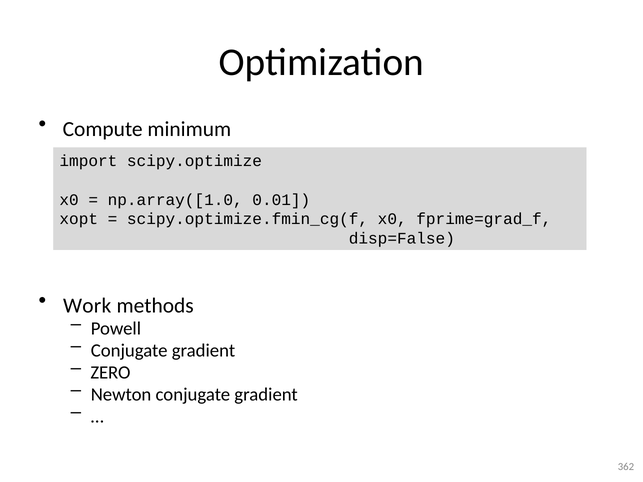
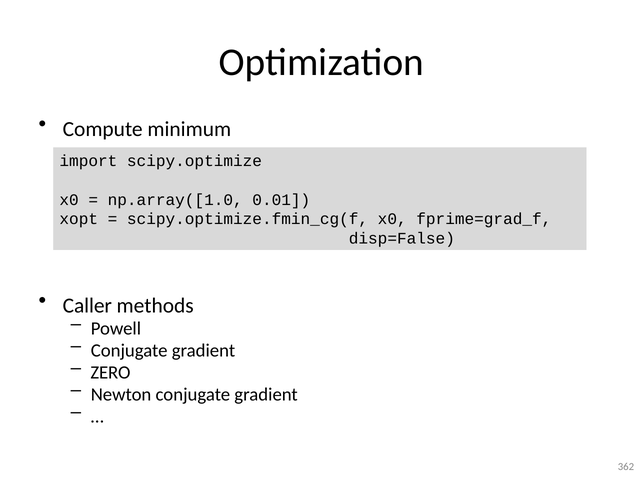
Work: Work -> Caller (87, 306)
